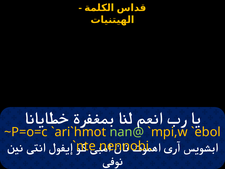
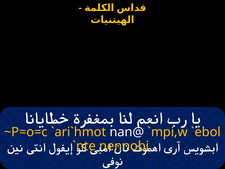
nan@ colour: light green -> white (127, 132)
